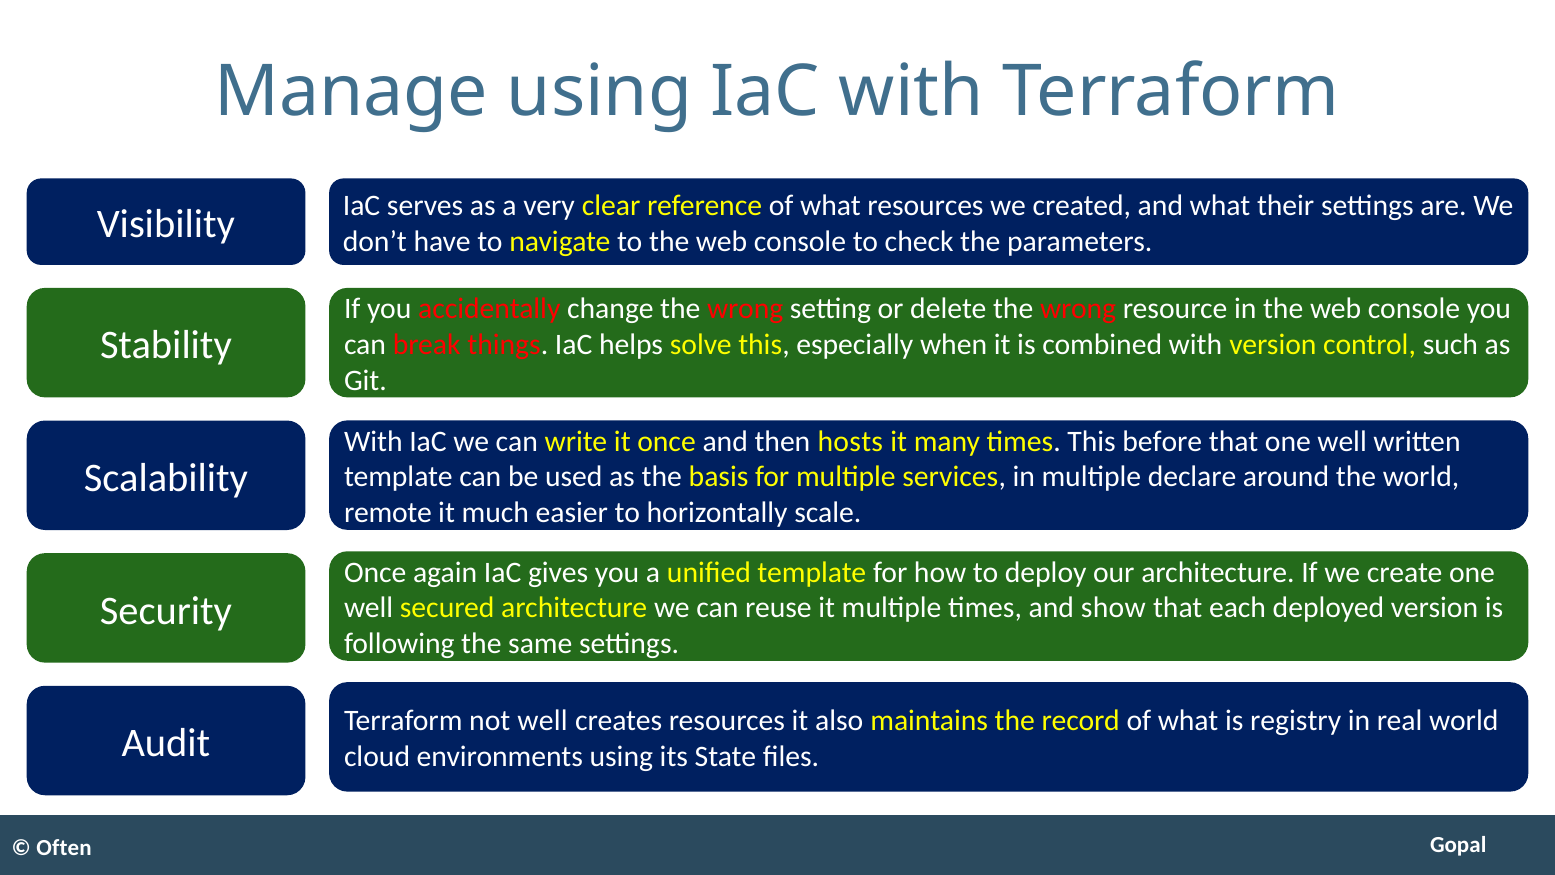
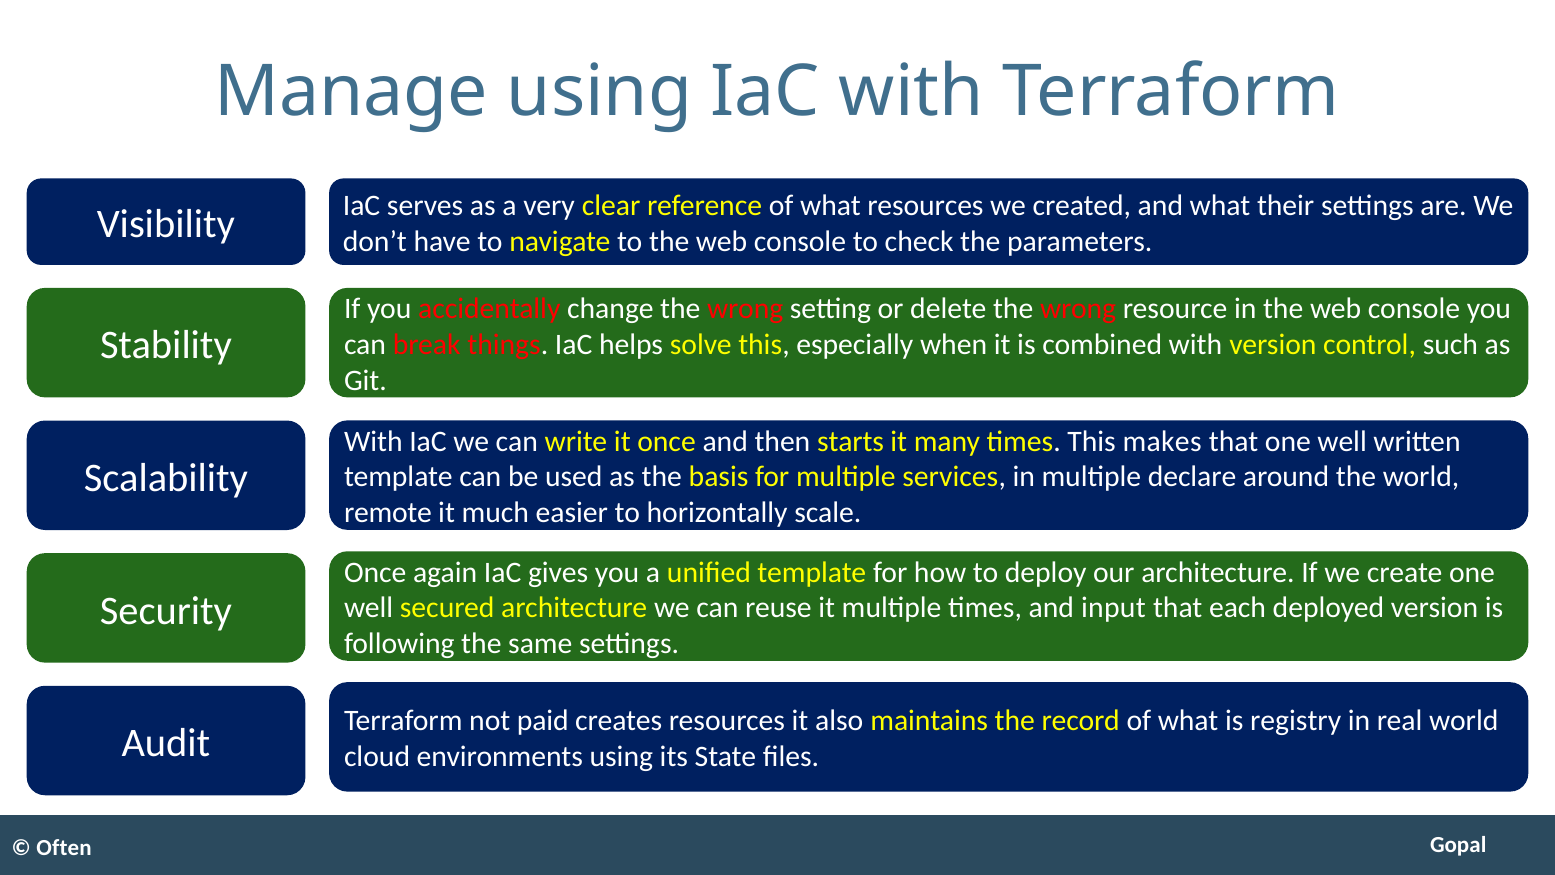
hosts: hosts -> starts (851, 441)
before: before -> makes (1162, 441)
show: show -> input (1113, 608)
not well: well -> paid (543, 721)
